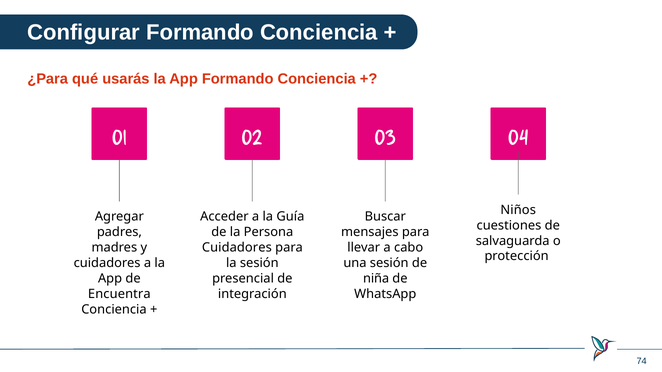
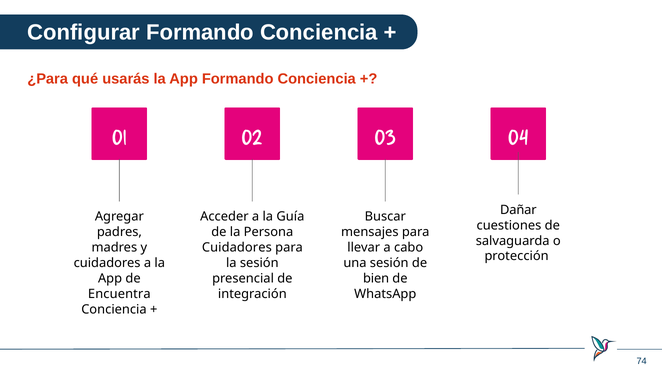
Niños: Niños -> Dañar (518, 210)
niña: niña -> bien (376, 279)
